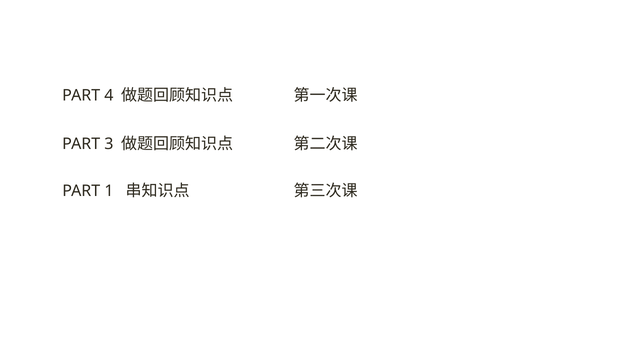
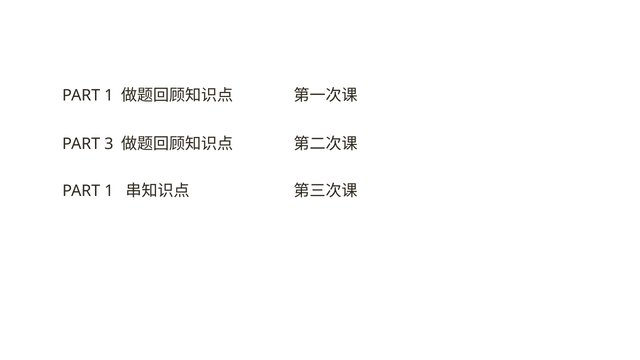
4: 4 -> 1 (109, 96)
